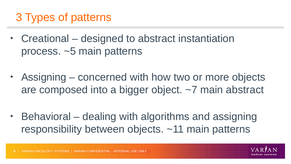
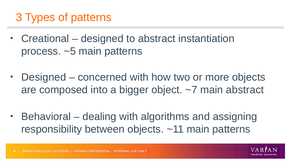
Assigning: Assigning -> Designed (44, 77)
